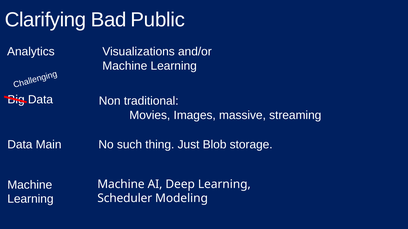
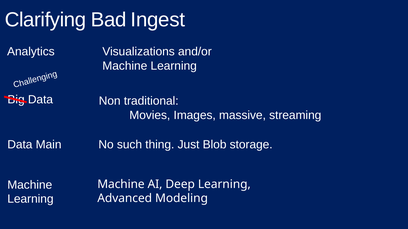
Public: Public -> Ingest (158, 20)
Scheduler: Scheduler -> Advanced (125, 199)
